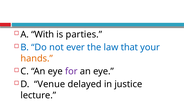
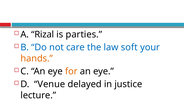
With: With -> Rizal (43, 34)
ever: ever -> care (75, 47)
that: that -> soft (129, 47)
for colour: purple -> orange (71, 71)
